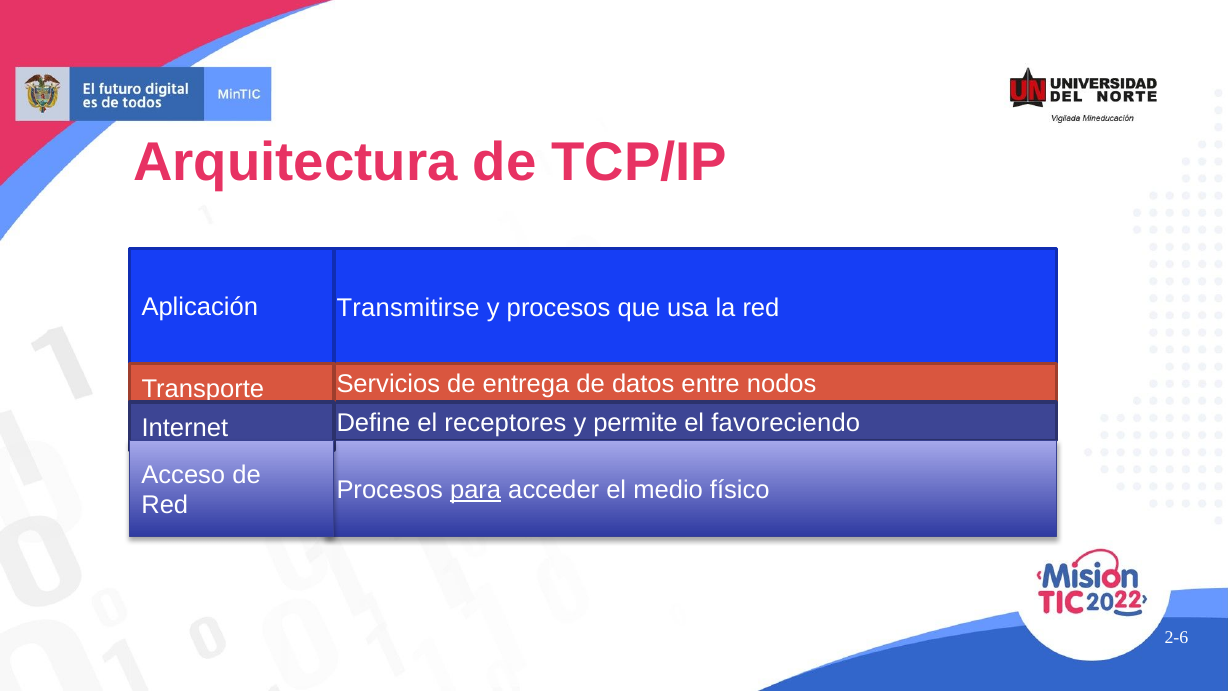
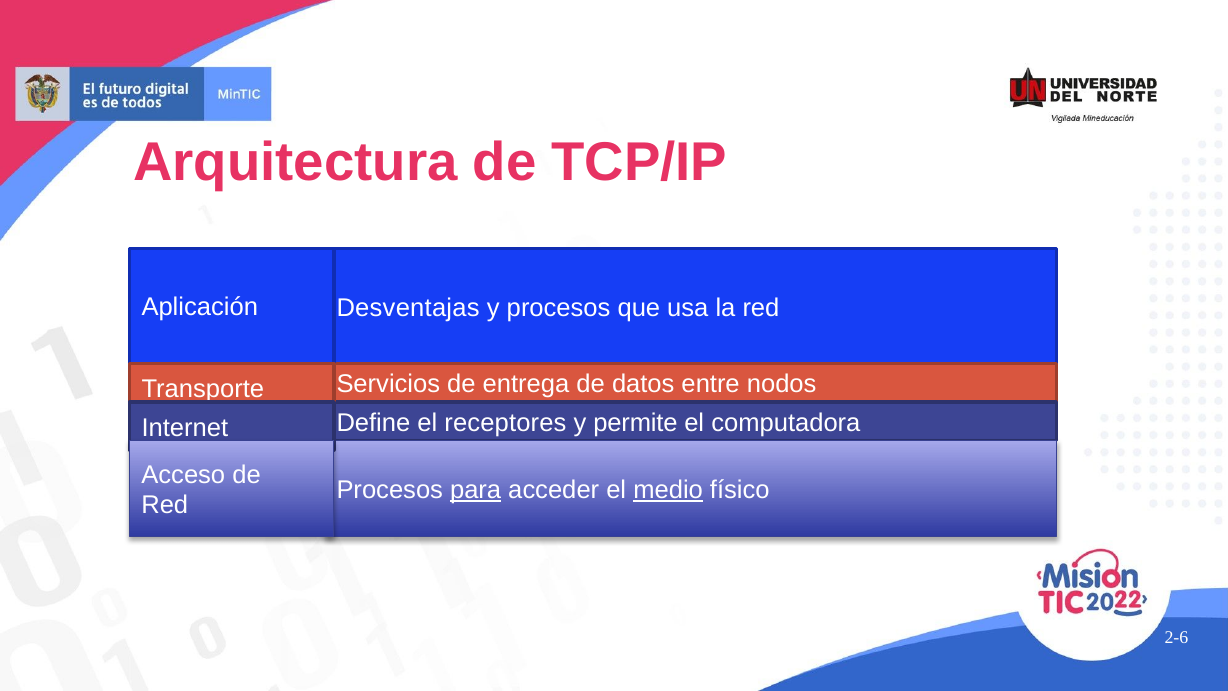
Transmitirse: Transmitirse -> Desventajas (408, 308)
favoreciendo: favoreciendo -> computadora (786, 423)
medio underline: none -> present (668, 490)
